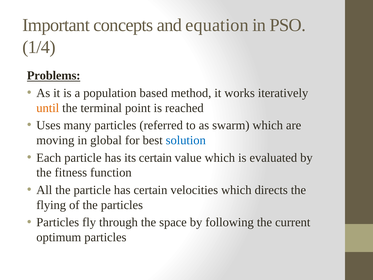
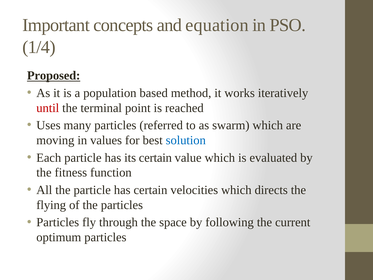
Problems: Problems -> Proposed (54, 75)
until colour: orange -> red (48, 108)
global: global -> values (106, 140)
